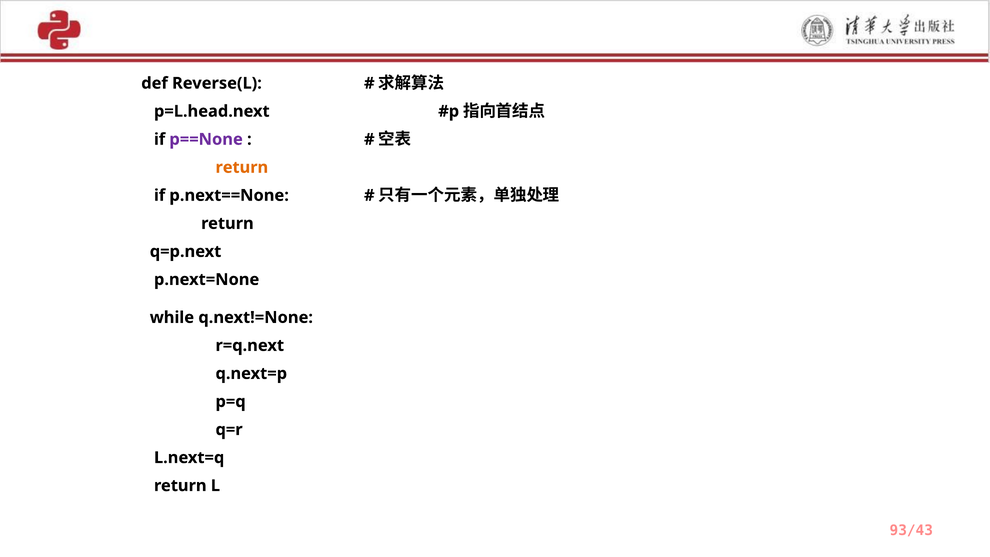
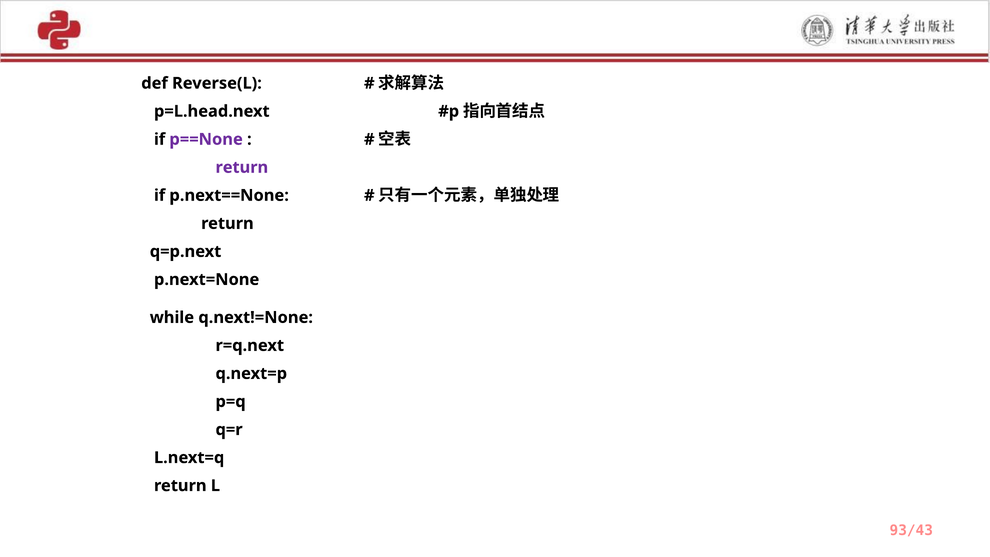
return colour: orange -> purple (242, 167)
